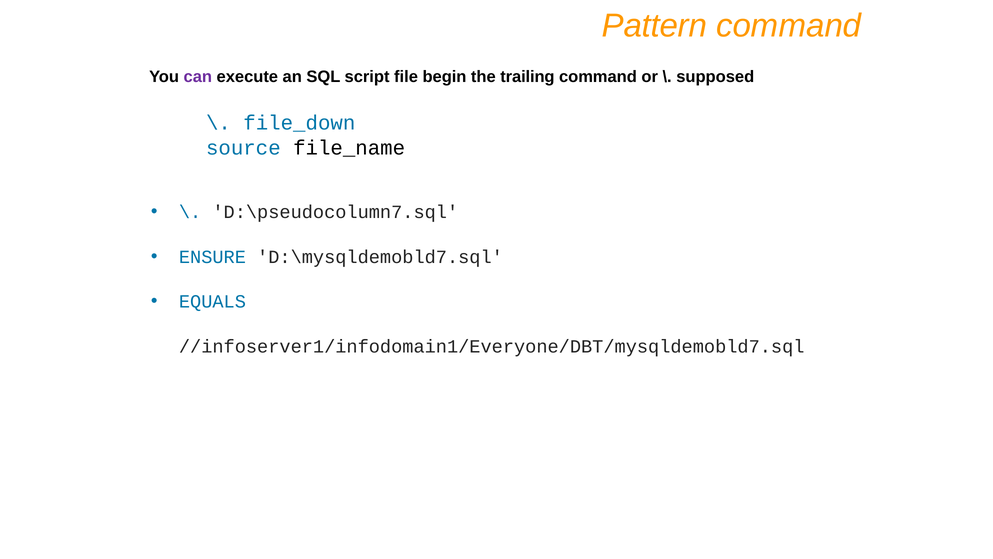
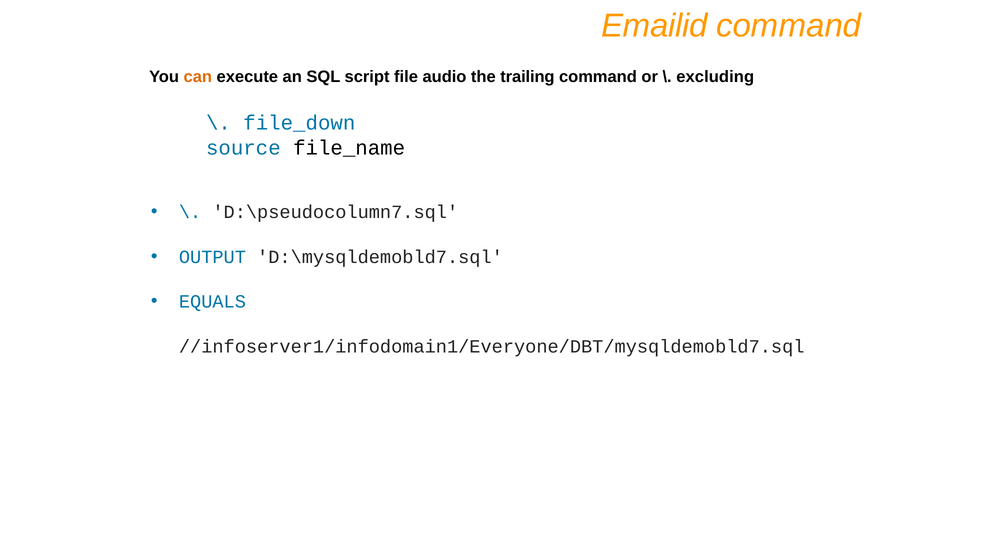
Pattern: Pattern -> Emailid (654, 26)
can colour: purple -> orange (198, 77)
begin: begin -> audio (444, 77)
supposed: supposed -> excluding (715, 77)
ENSURE: ENSURE -> OUTPUT (212, 257)
